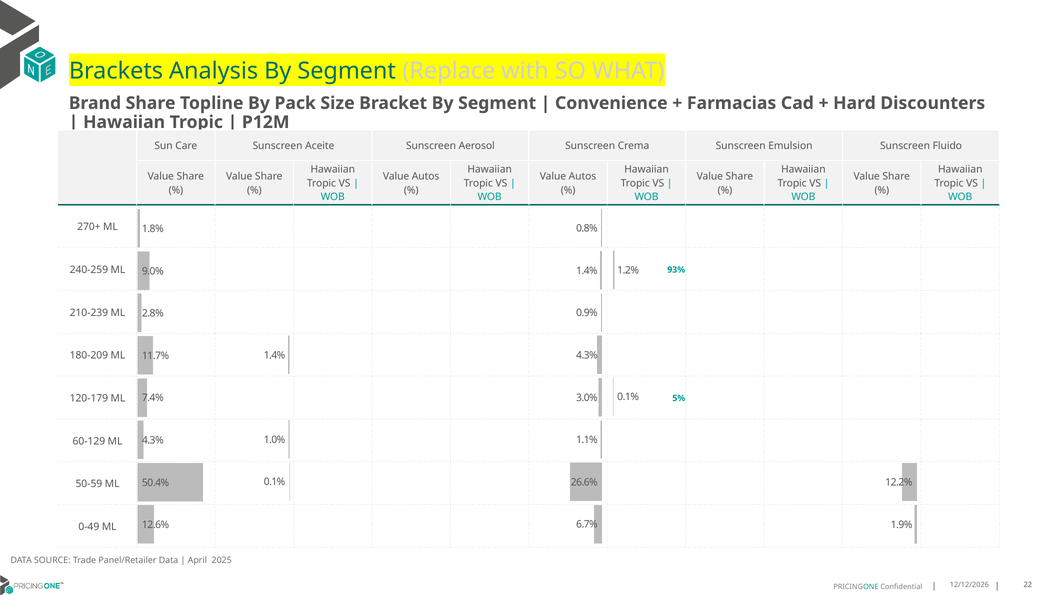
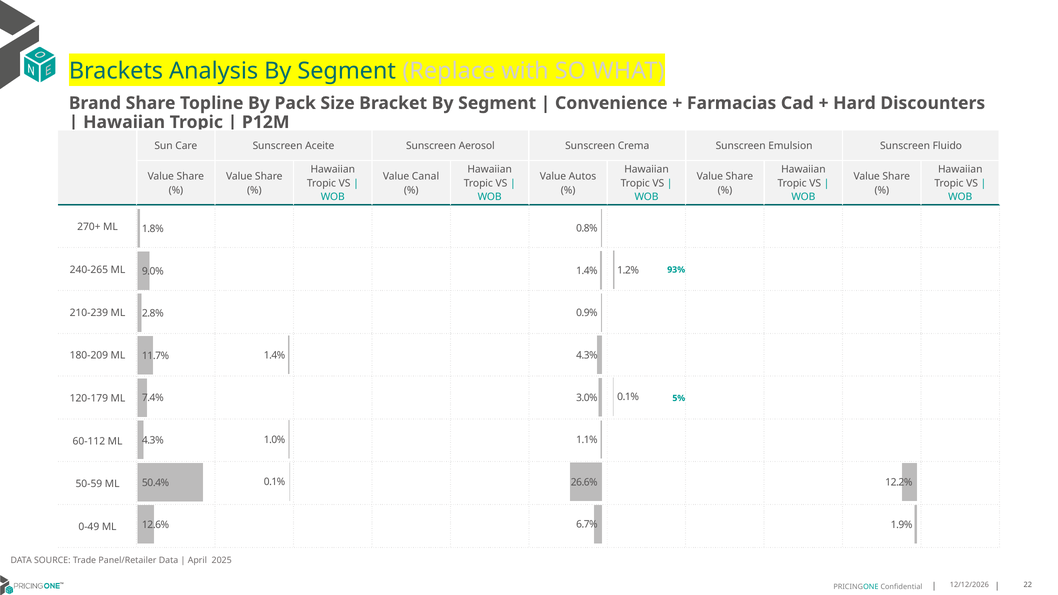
Autos: Autos -> Canal (426, 176)
240-259: 240-259 -> 240-265 (89, 270)
60-129: 60-129 -> 60-112 (89, 441)
